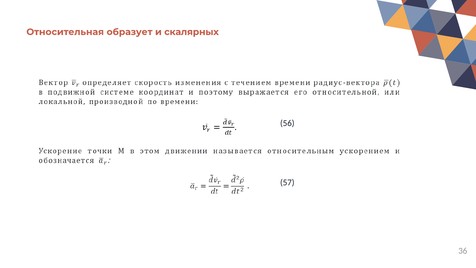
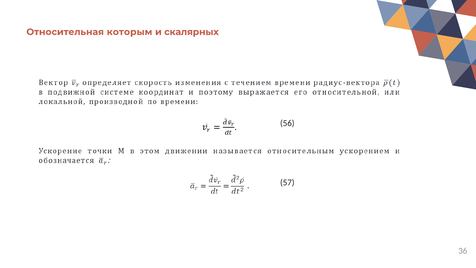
образует: образует -> которым (129, 32)
